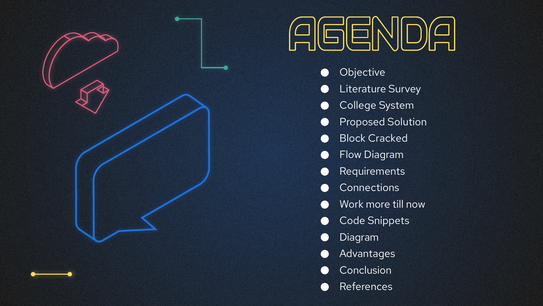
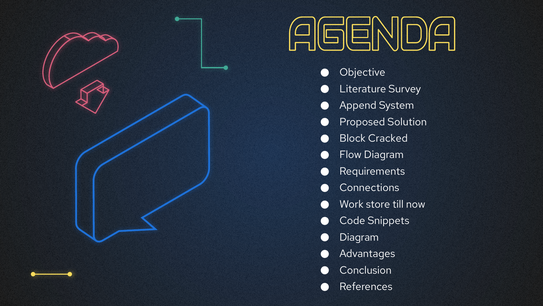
College: College -> Append (358, 105)
more: more -> store (378, 204)
